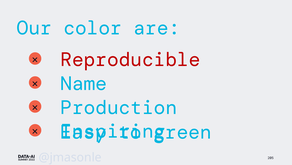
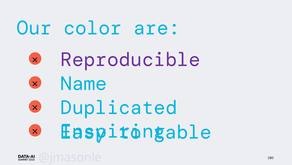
Reproducible colour: red -> purple (130, 59)
Production: Production -> Duplicated (119, 107)
green: green -> table (182, 132)
